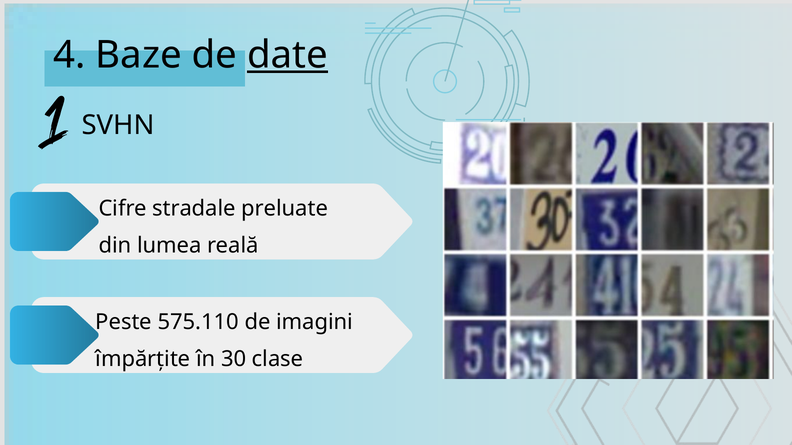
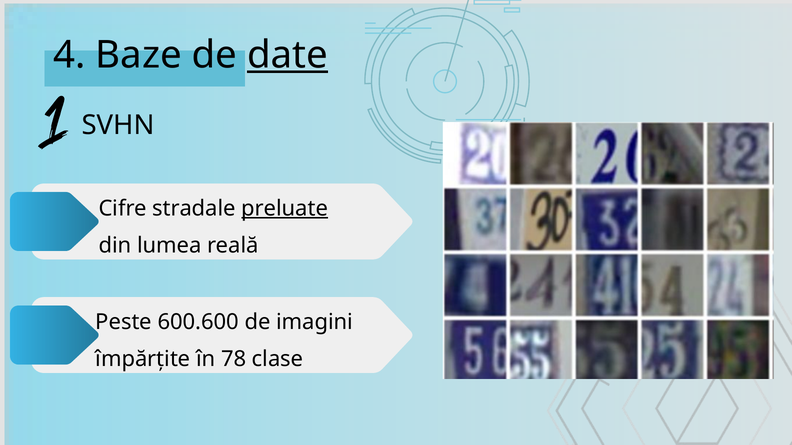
preluate underline: none -> present (285, 209)
575.110: 575.110 -> 600.600 (198, 322)
30: 30 -> 78 (234, 360)
